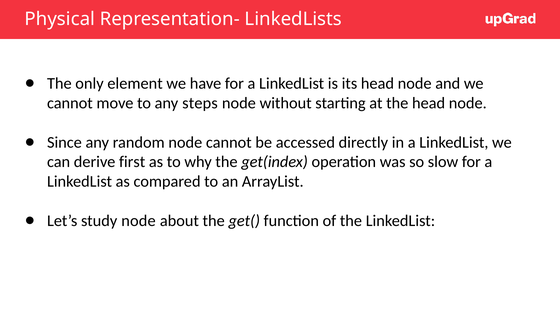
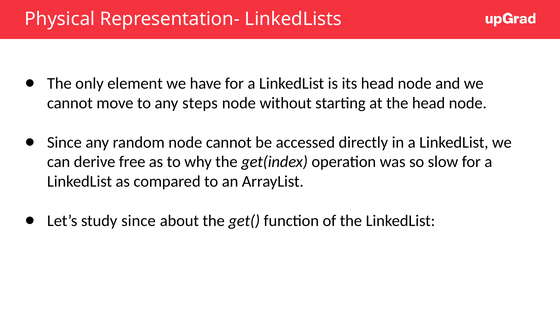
first: first -> free (132, 162)
study node: node -> since (138, 221)
